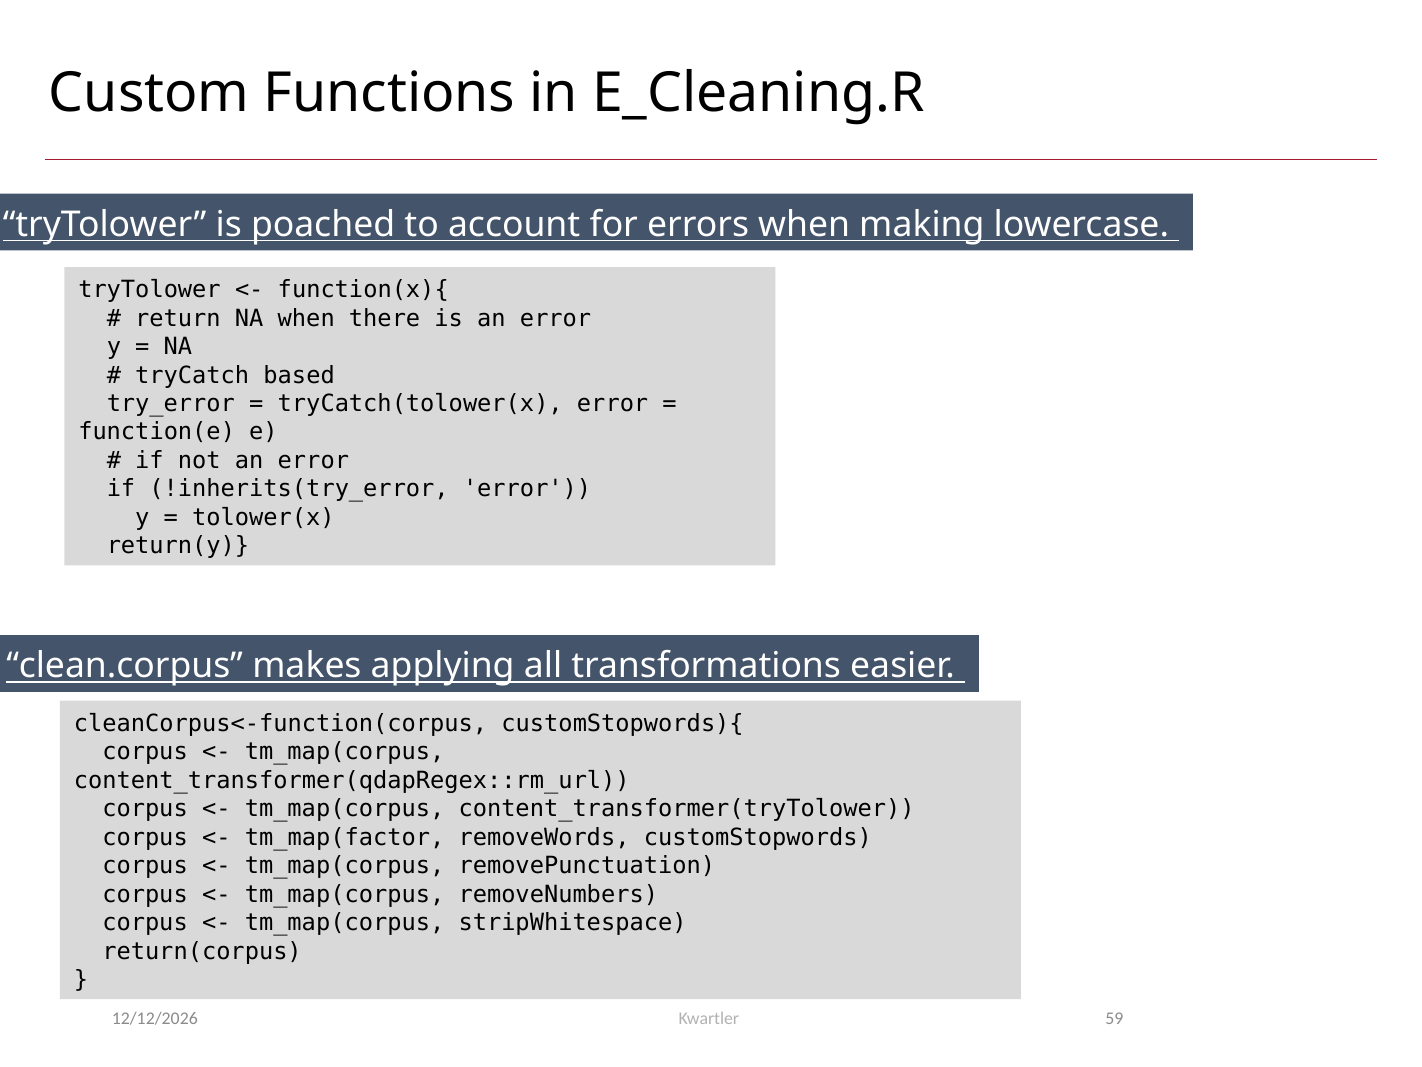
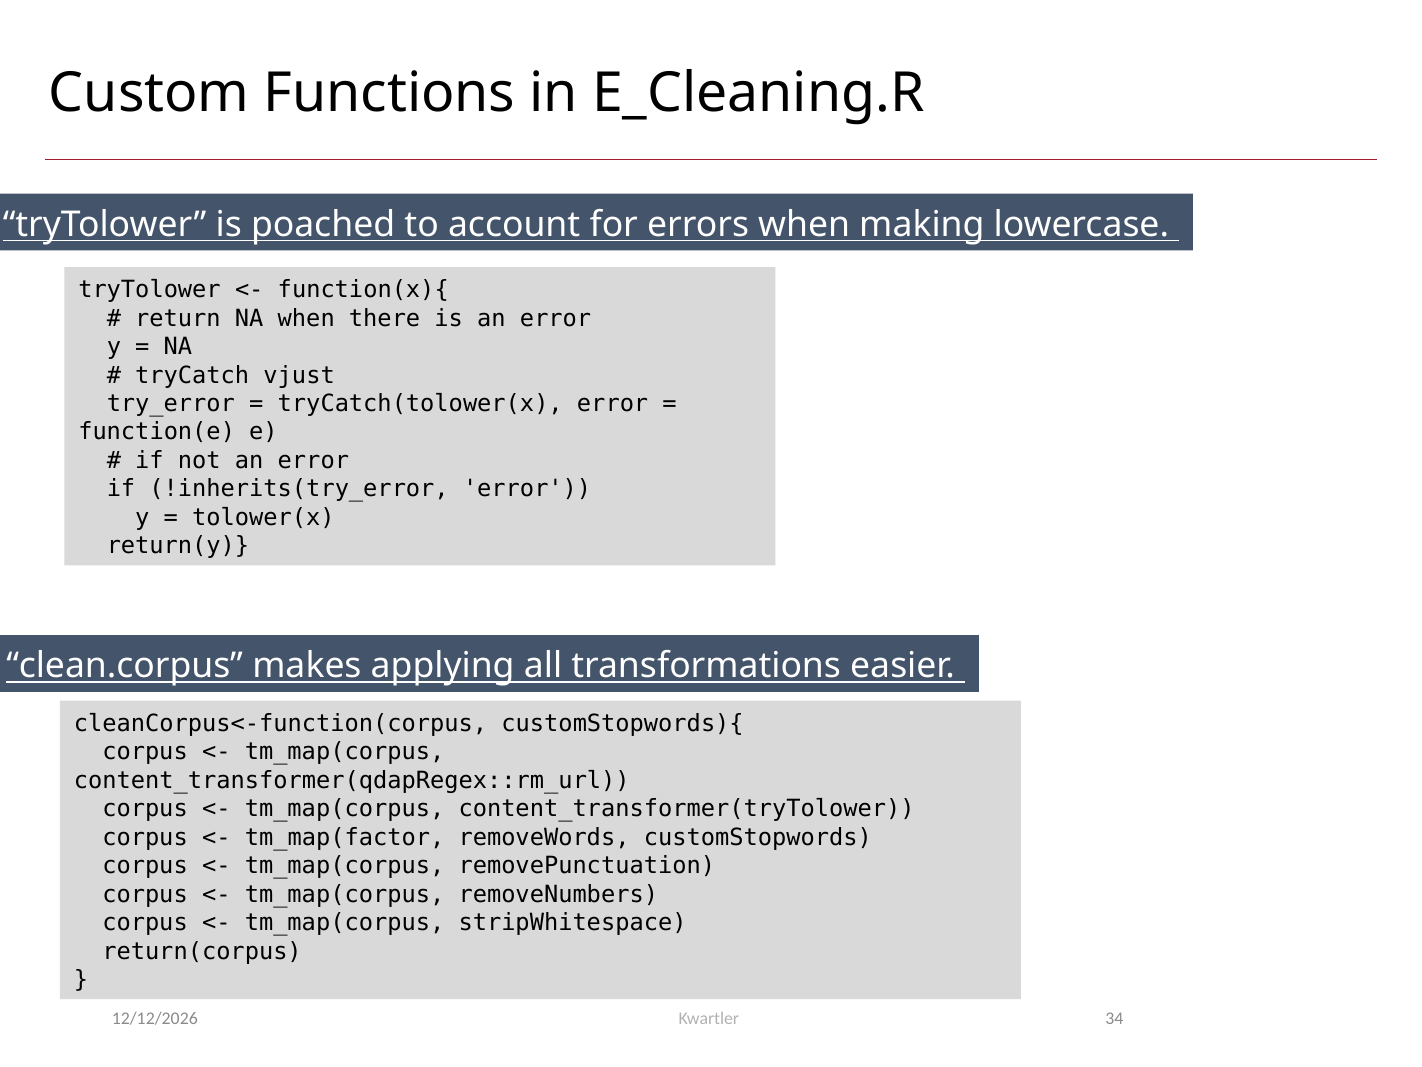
based: based -> vjust (299, 375)
59: 59 -> 34 (1114, 1018)
